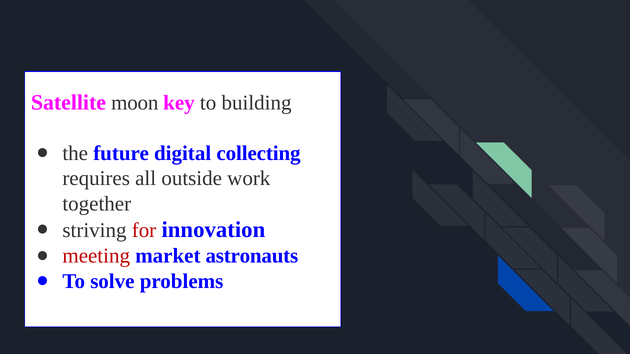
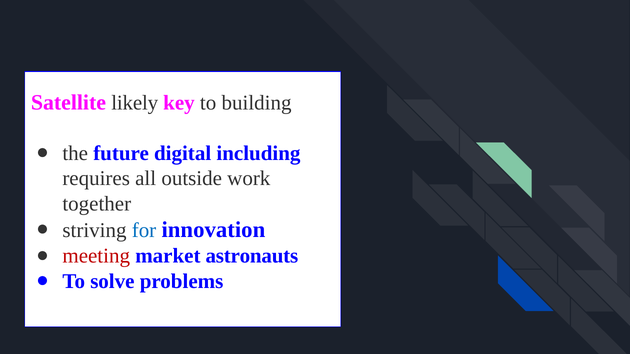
moon: moon -> likely (135, 103)
collecting: collecting -> including (258, 153)
for colour: red -> blue (144, 231)
